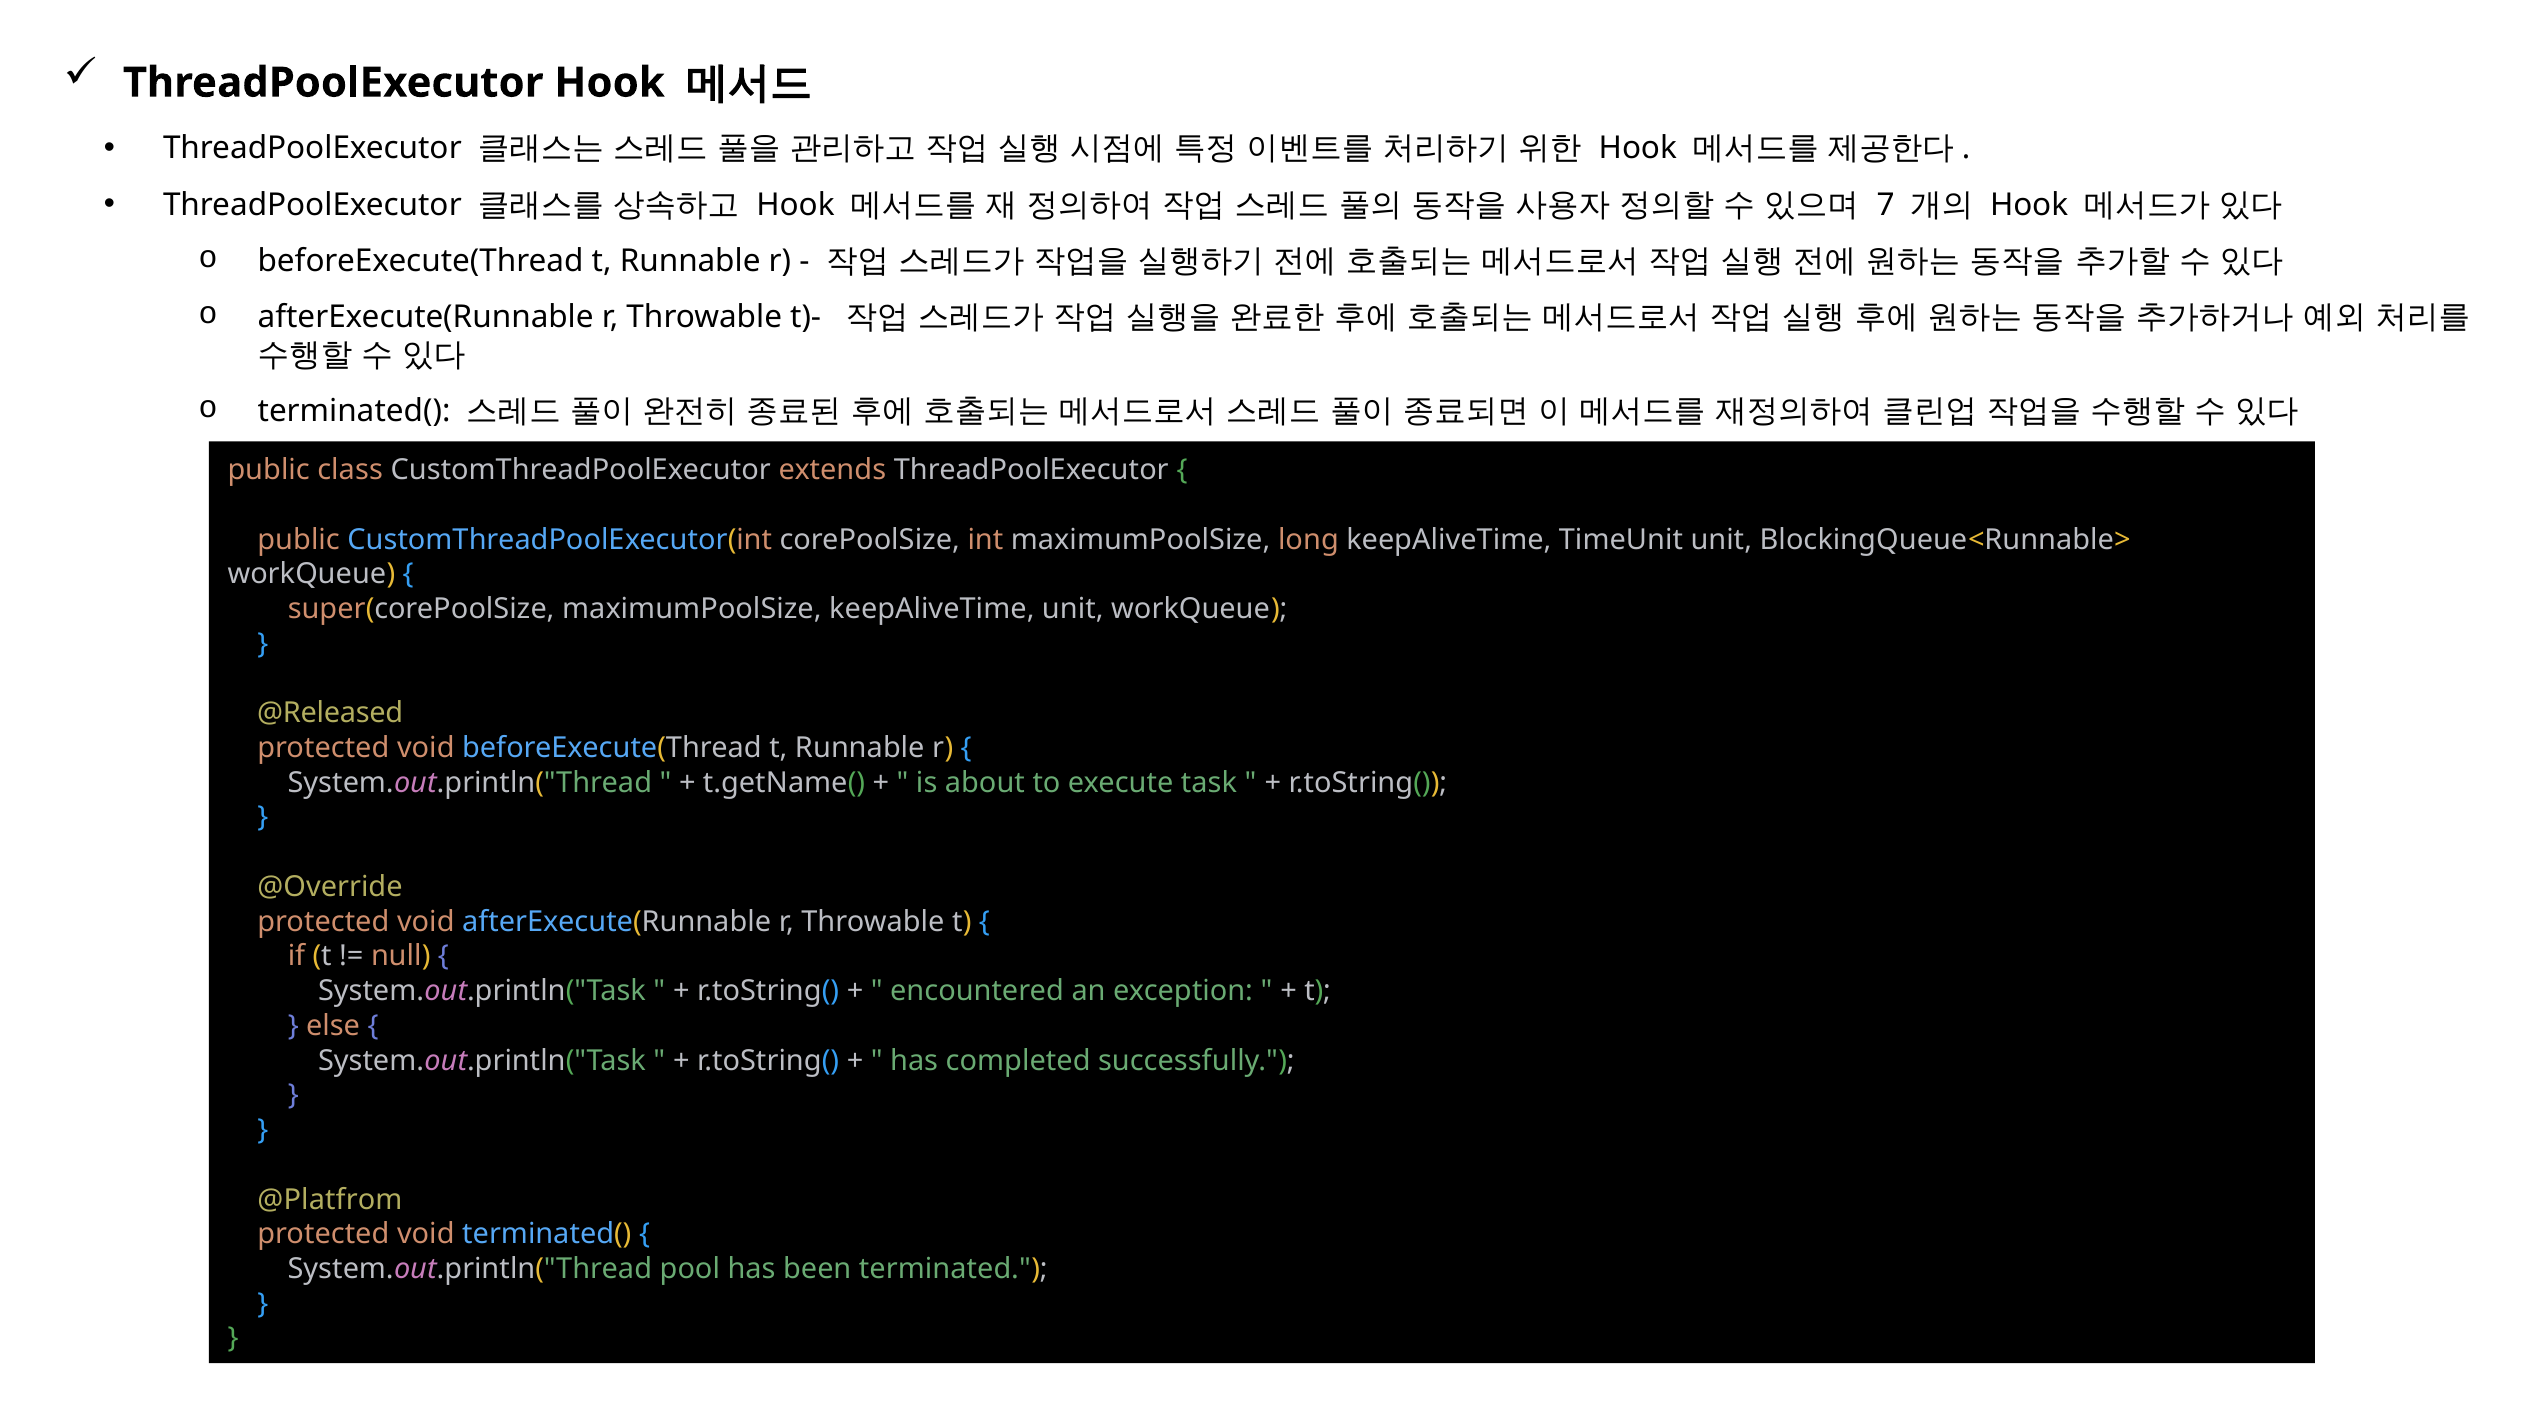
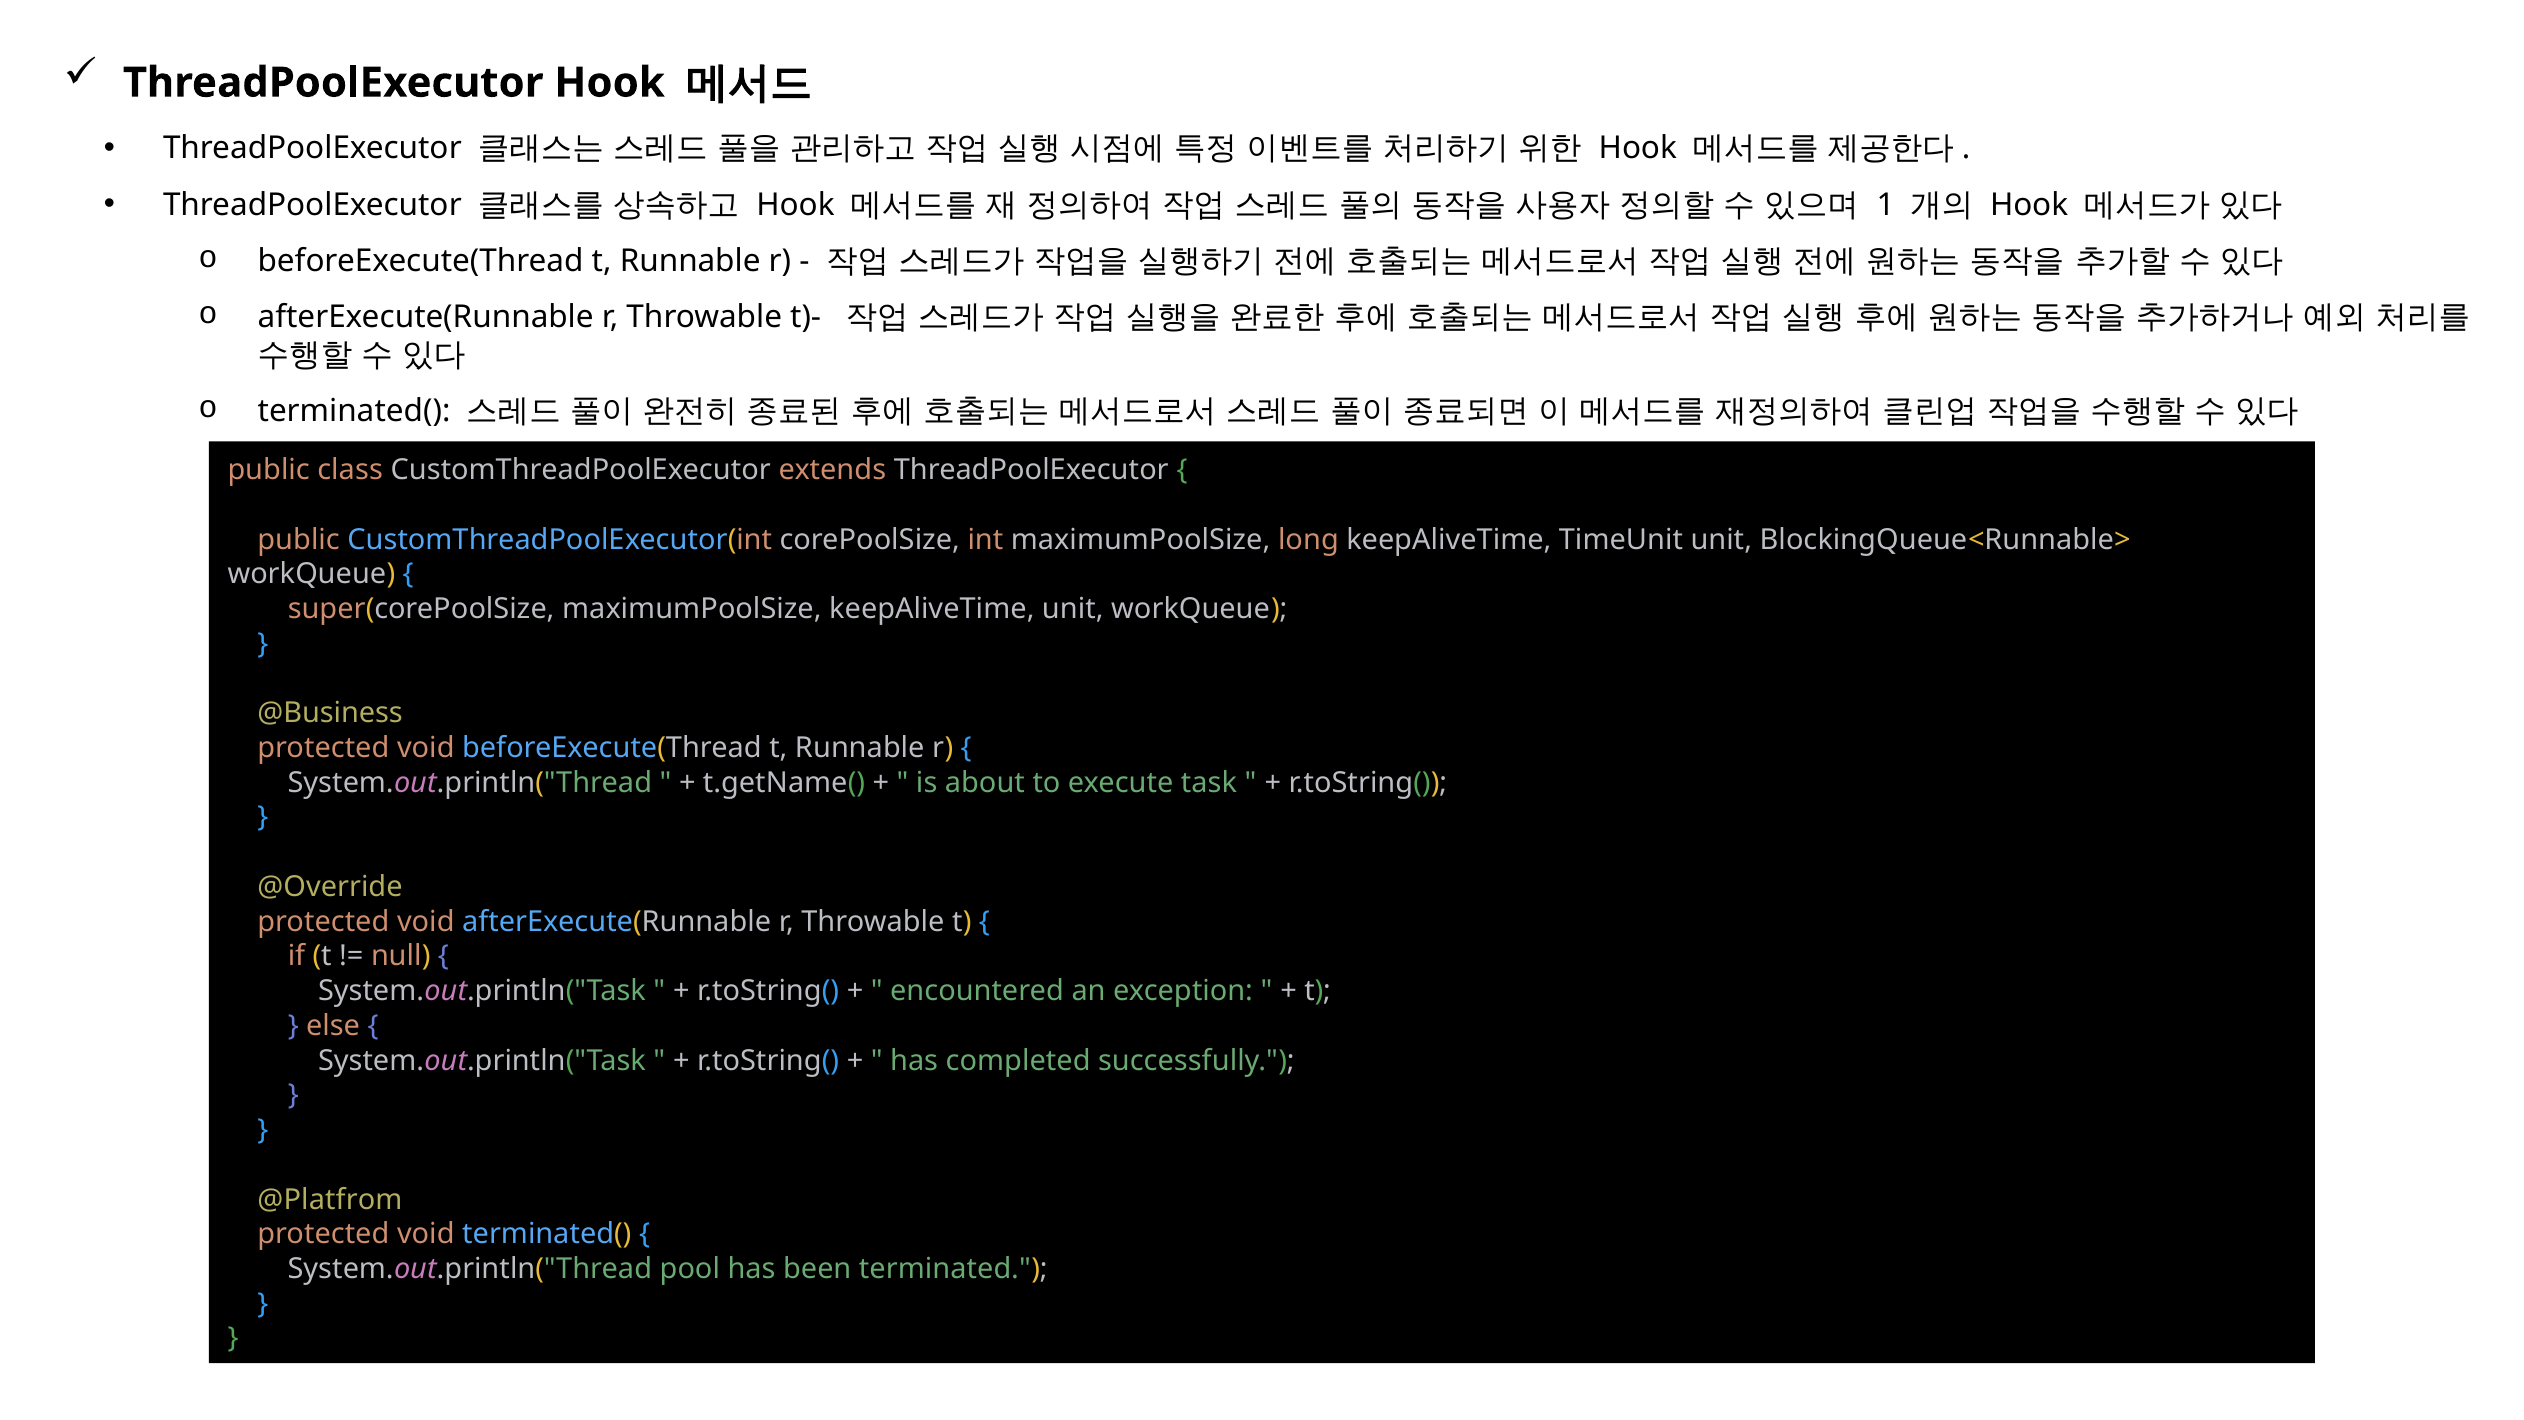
7: 7 -> 1 (1886, 205)
@Released: @Released -> @Business (330, 713)
